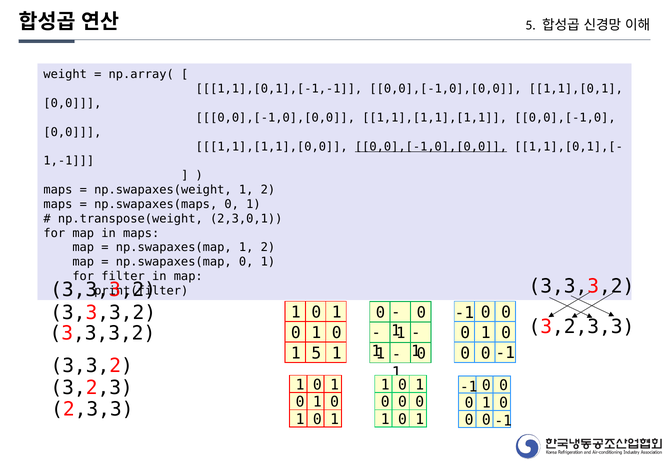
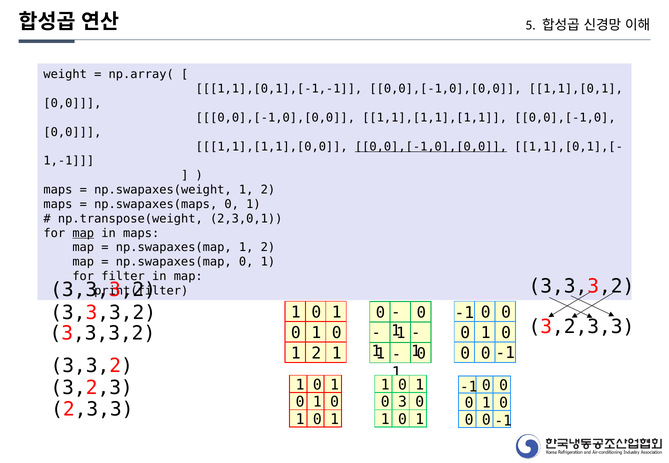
map underline: none -> present (83, 233)
5: 5 -> 2 (316, 354)
0: 0 -> 3 (403, 402)
